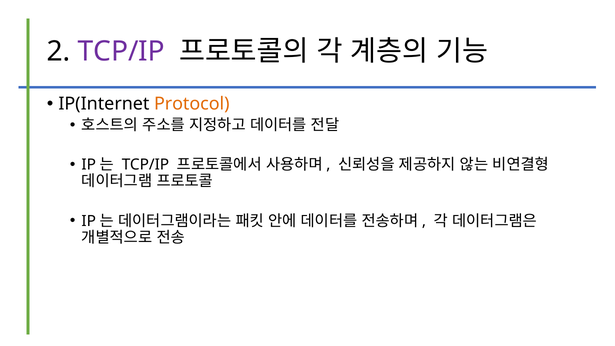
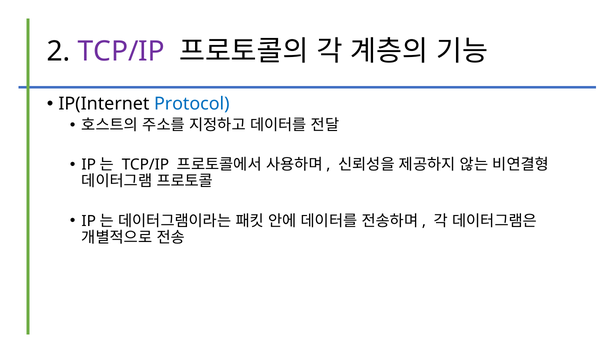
Protocol colour: orange -> blue (192, 104)
